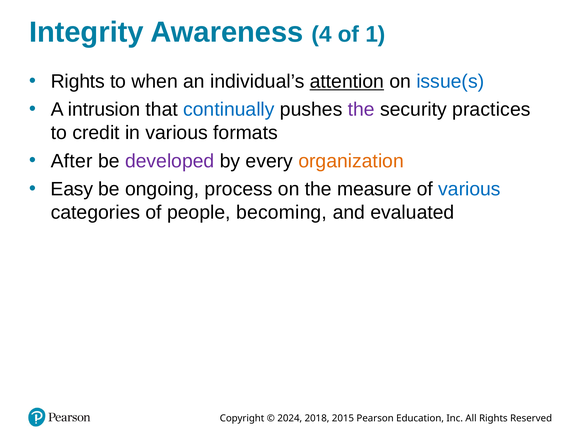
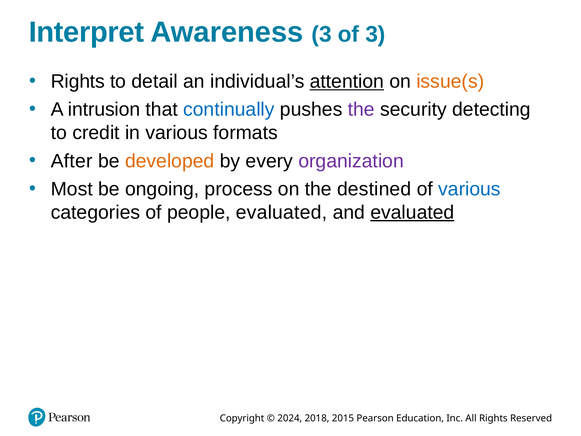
Integrity: Integrity -> Interpret (86, 32)
Awareness 4: 4 -> 3 (322, 34)
of 1: 1 -> 3 (375, 34)
when: when -> detail (155, 81)
issue(s colour: blue -> orange (450, 81)
practices: practices -> detecting (491, 110)
developed colour: purple -> orange (170, 161)
organization colour: orange -> purple (351, 161)
Easy: Easy -> Most (72, 189)
measure: measure -> destined (374, 189)
people becoming: becoming -> evaluated (282, 212)
evaluated underline: none -> present (412, 212)
